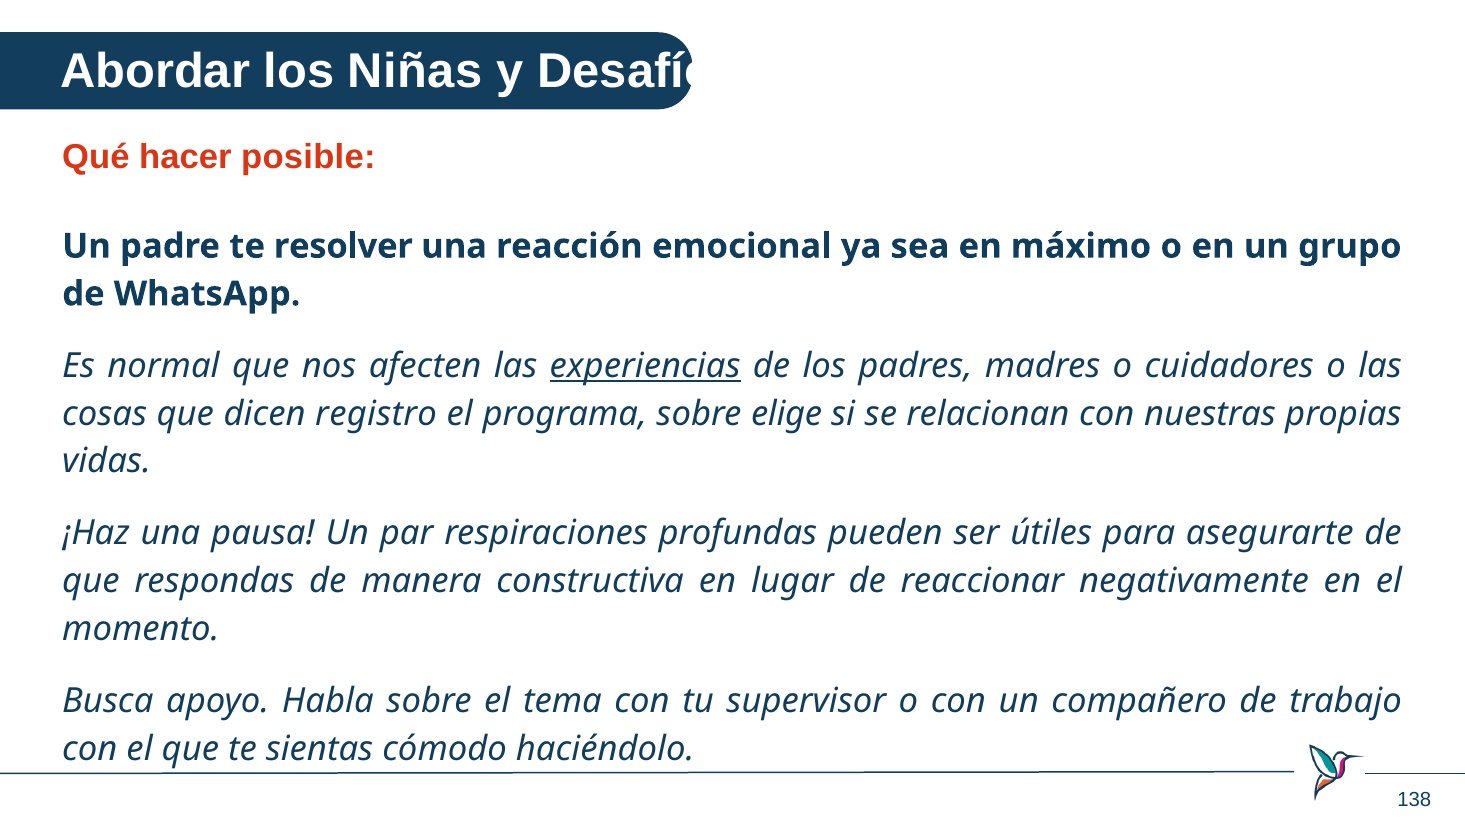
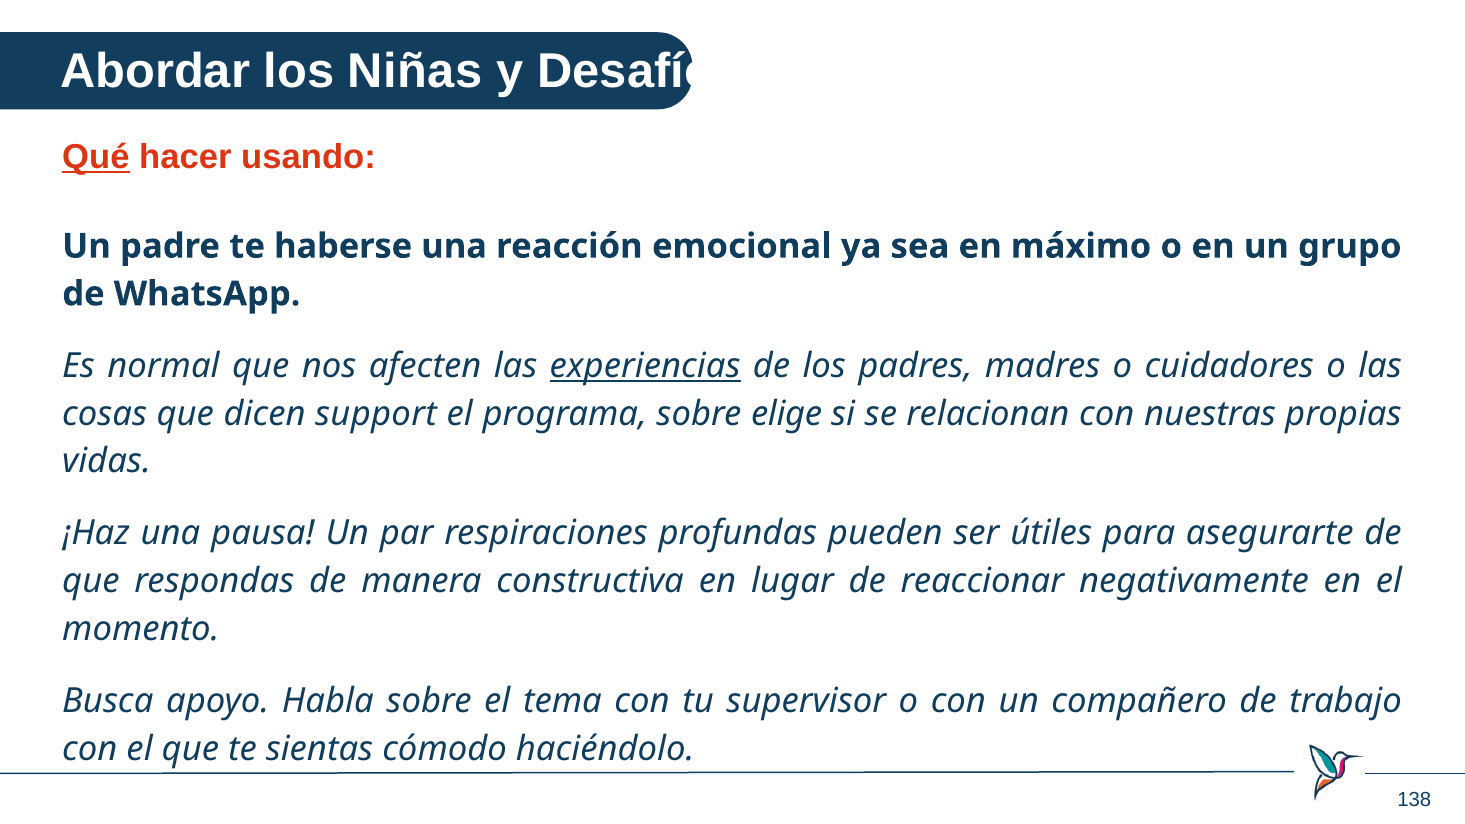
Qué underline: none -> present (96, 157)
posible: posible -> usando (308, 157)
resolver: resolver -> haberse (343, 246)
registro: registro -> support (376, 414)
